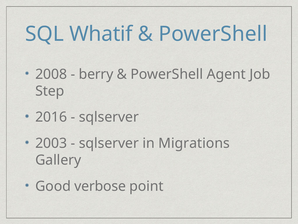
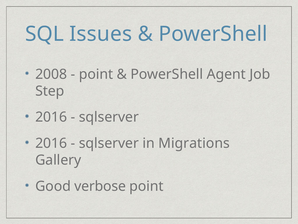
Whatif: Whatif -> Issues (101, 34)
berry: berry -> point (96, 74)
2003: 2003 -> 2016 (51, 143)
